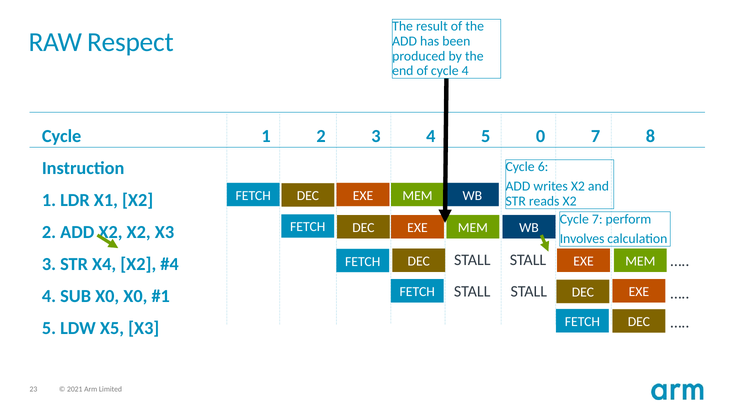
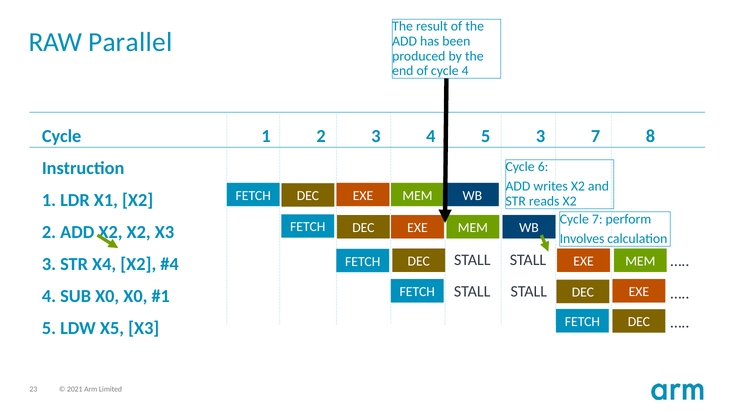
Respect: Respect -> Parallel (130, 42)
5 0: 0 -> 3 (541, 136)
